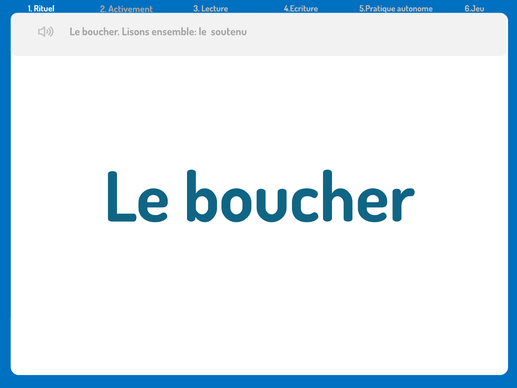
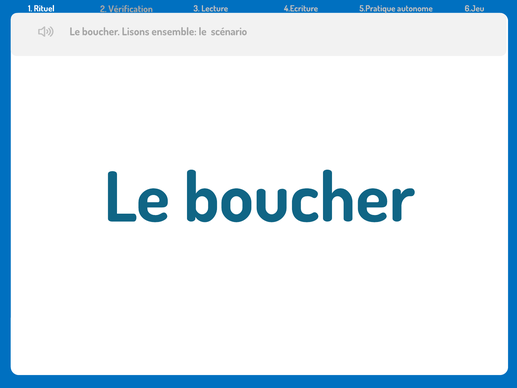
Activement: Activement -> Vérification (131, 9)
soutenu: soutenu -> scénario (229, 32)
